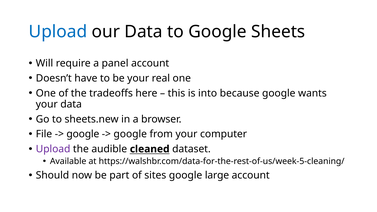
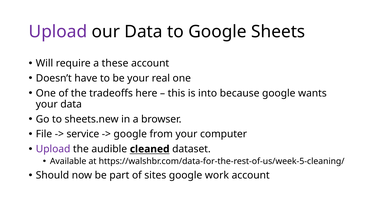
Upload colour: blue -> purple (58, 32)
panel: panel -> these (115, 63)
google: google -> service (83, 134)
large: large -> work (217, 175)
